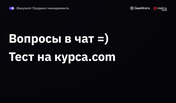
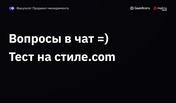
курса.com: курса.com -> стиле.com (85, 57)
